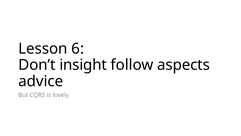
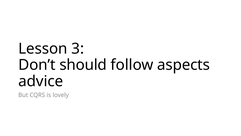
6: 6 -> 3 (78, 49)
insight: insight -> should (83, 65)
